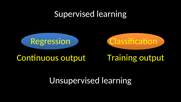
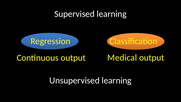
Training: Training -> Medical (122, 57)
